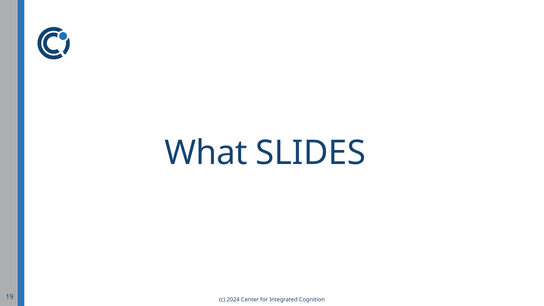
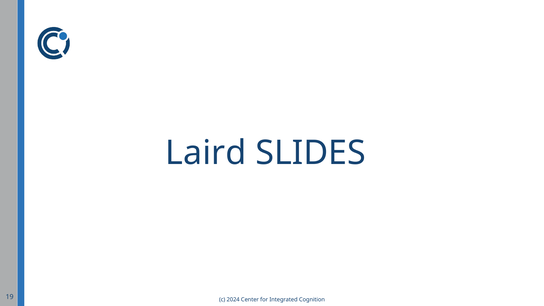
What: What -> Laird (206, 153)
